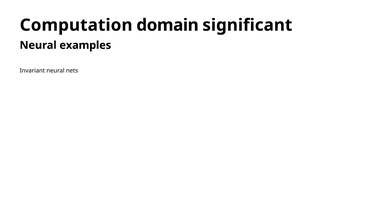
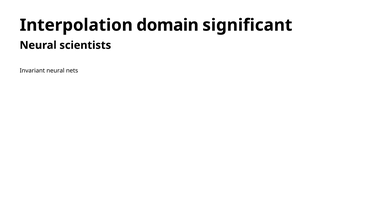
Computation: Computation -> Interpolation (76, 25)
examples: examples -> scientists (85, 45)
